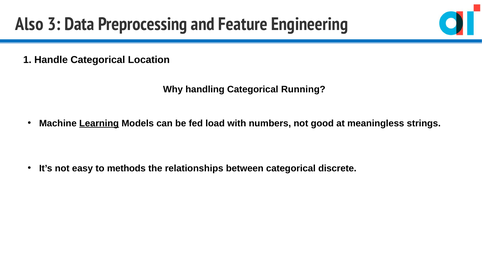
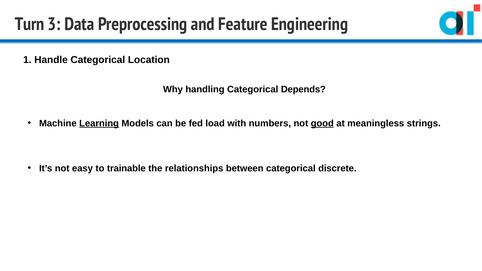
Also: Also -> Turn (29, 24)
Running: Running -> Depends (303, 90)
good underline: none -> present (322, 123)
methods: methods -> trainable (126, 168)
